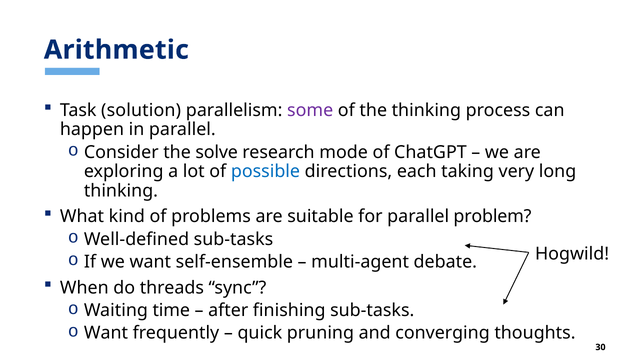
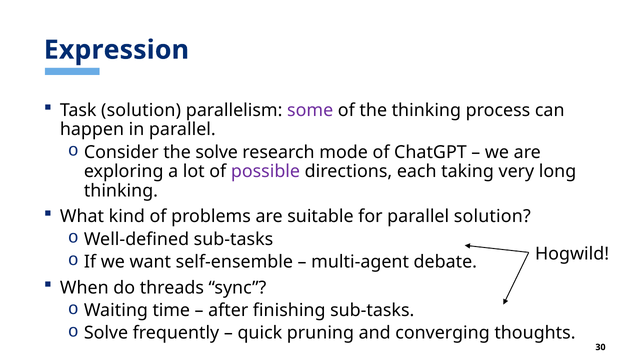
Arithmetic: Arithmetic -> Expression (116, 50)
possible colour: blue -> purple (265, 171)
parallel problem: problem -> solution (492, 217)
Want: Want -> Solve (106, 333)
